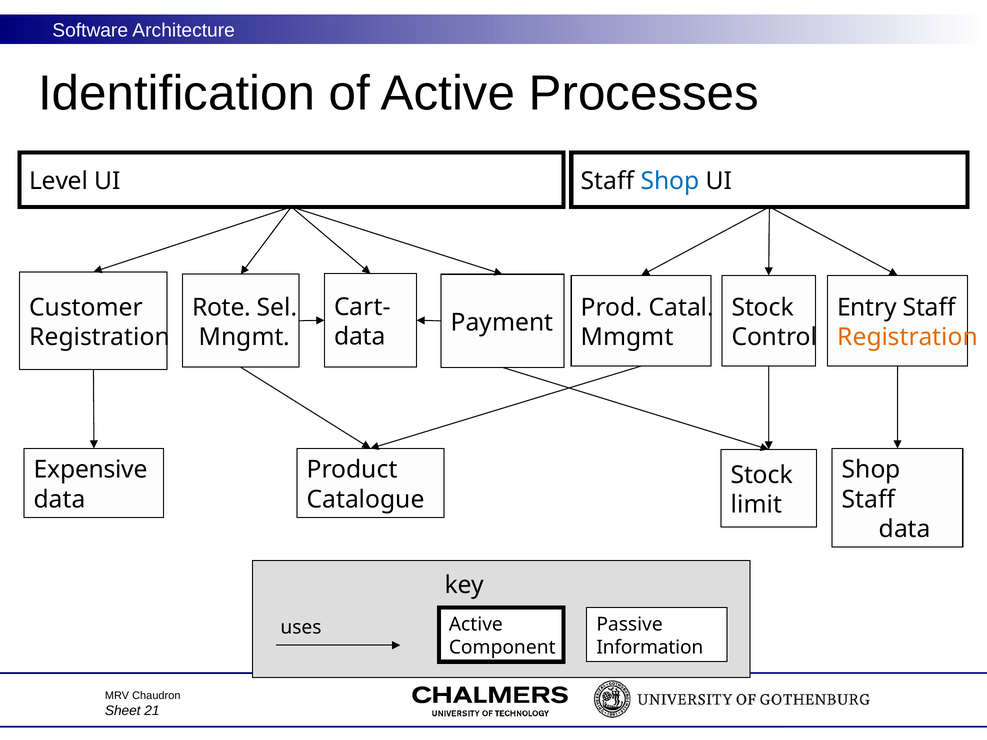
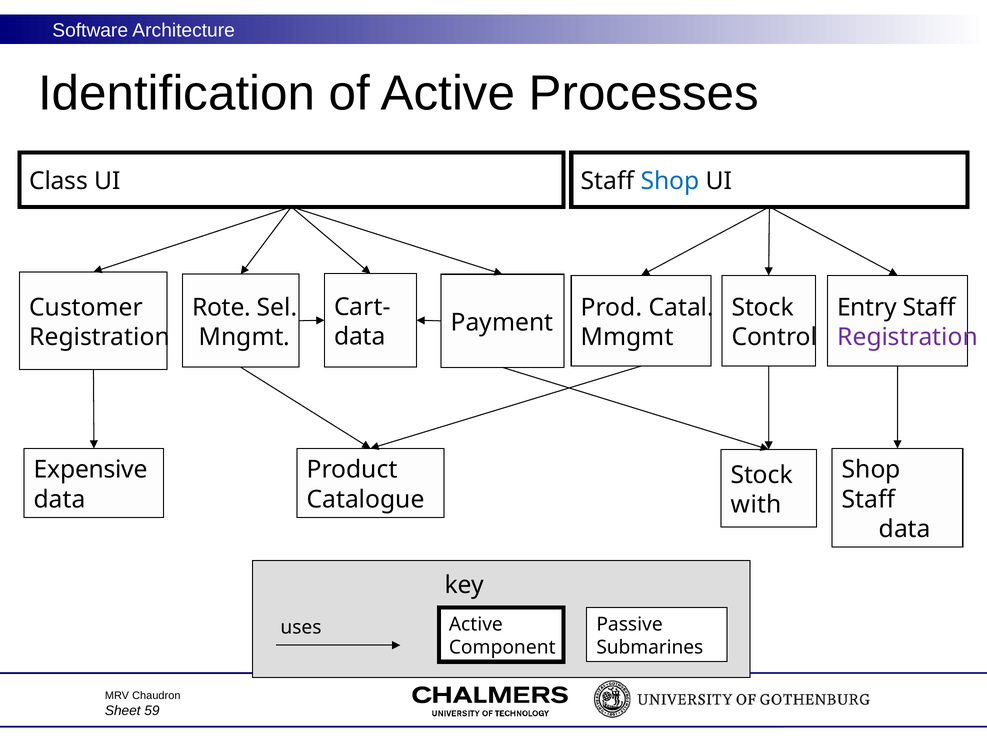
Level: Level -> Class (59, 181)
Registration colour: orange -> purple (908, 337)
limit: limit -> with (756, 505)
Information: Information -> Submarines (650, 648)
21: 21 -> 59 (152, 711)
